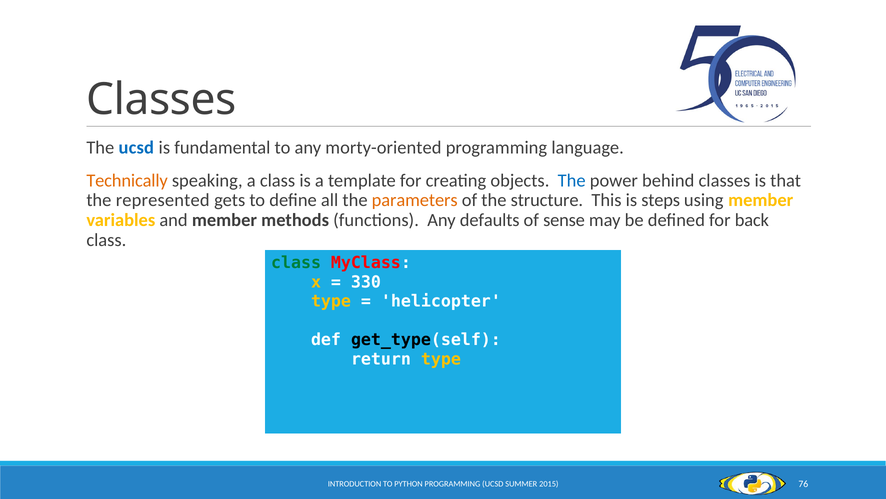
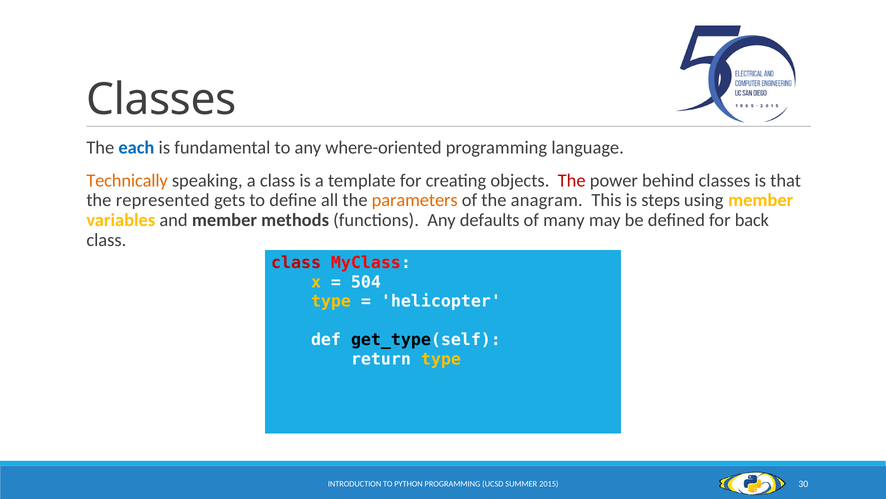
The ucsd: ucsd -> each (136, 147)
morty-oriented: morty-oriented -> where-oriented (384, 147)
The colour: blue -> red (572, 180)
structure: structure -> anagram (547, 200)
sense: sense -> many (564, 220)
class colour: green -> red (296, 262)
330: 330 -> 504 (366, 282)
76: 76 -> 30 (803, 483)
